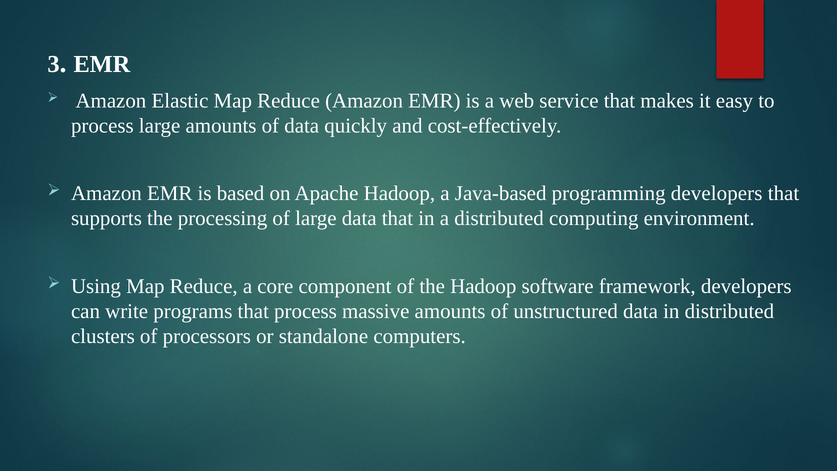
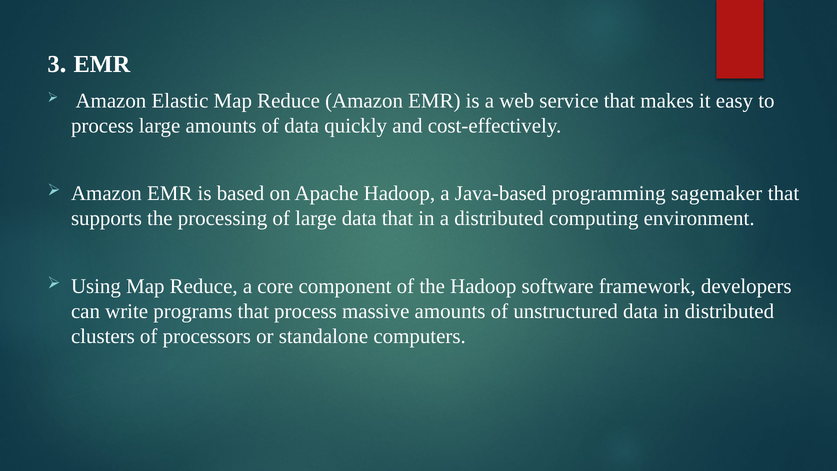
programming developers: developers -> sagemaker (717, 193)
